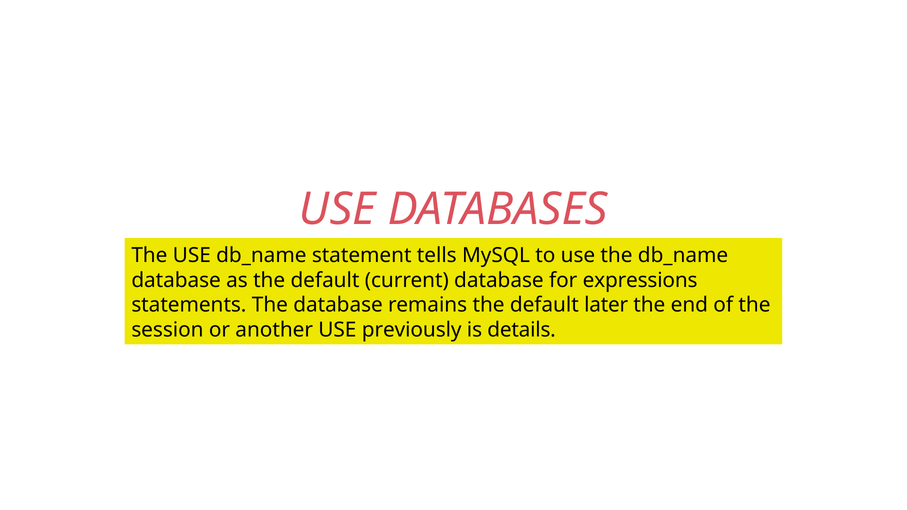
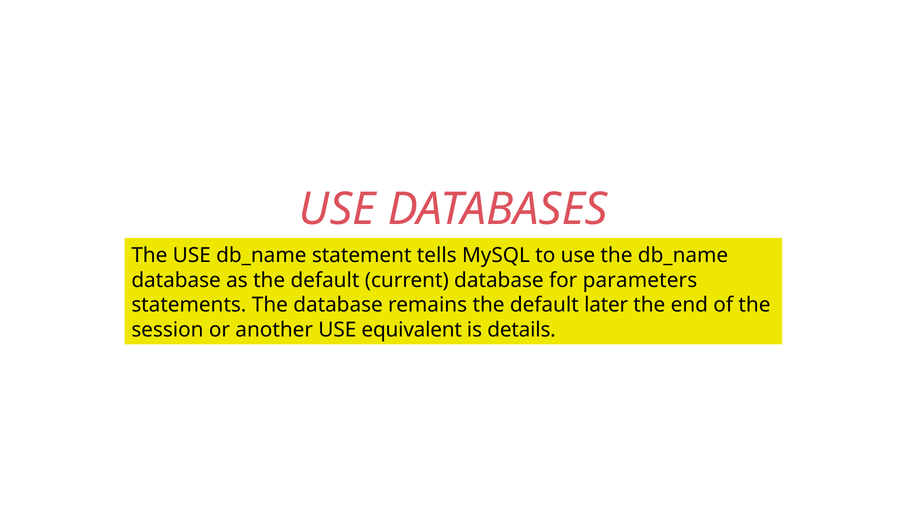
expressions: expressions -> parameters (640, 280)
previously: previously -> equivalent (412, 330)
